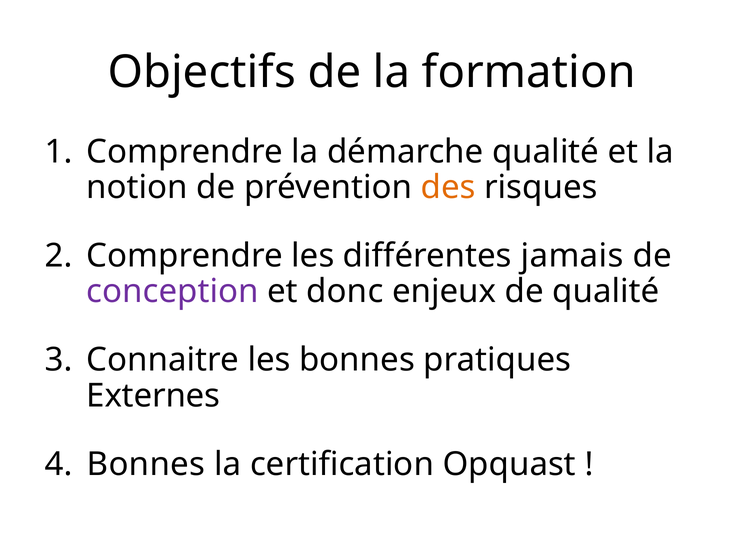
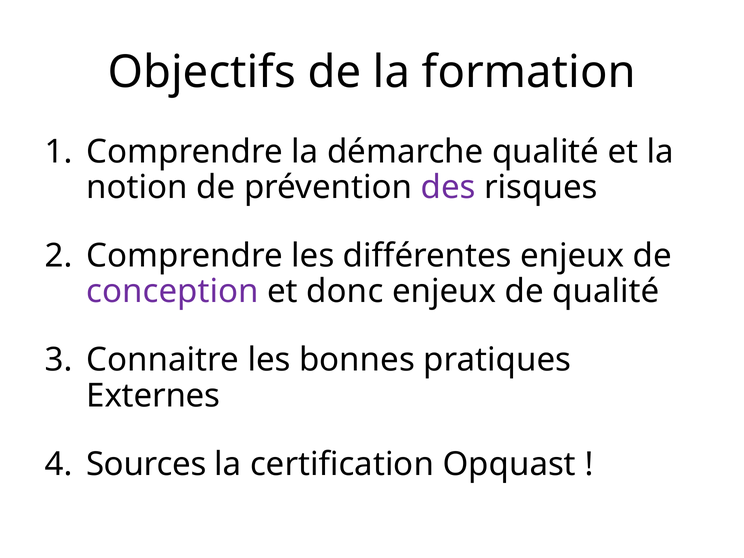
des colour: orange -> purple (448, 187)
différentes jamais: jamais -> enjeux (572, 256)
Bonnes: Bonnes -> Sources (146, 464)
